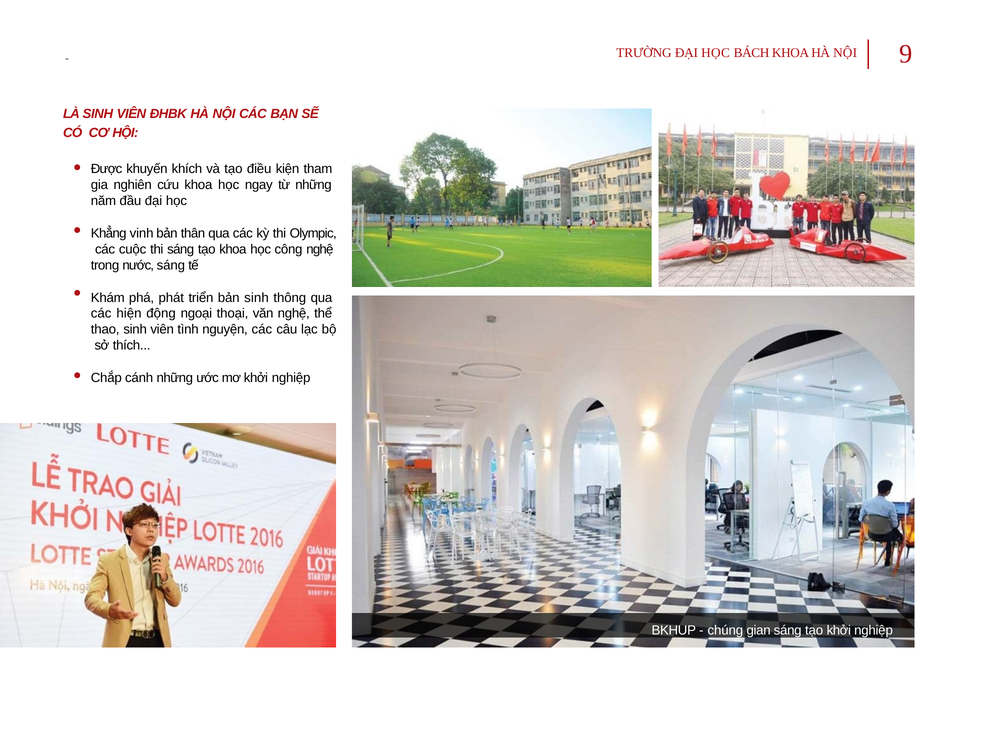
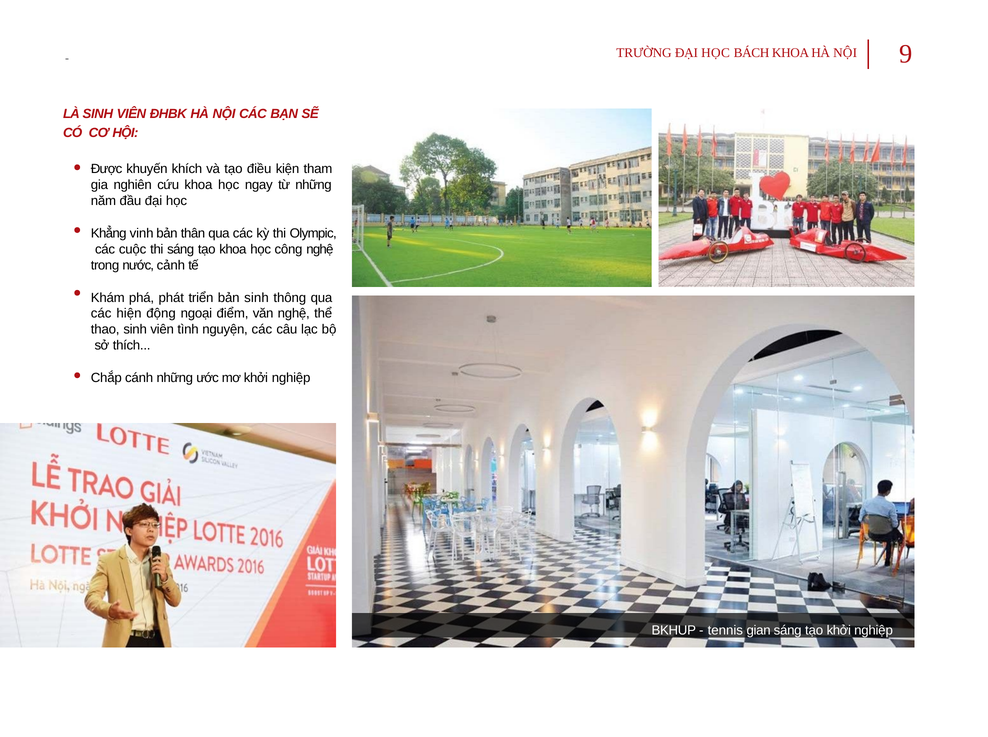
nước sáng: sáng -> cảnh (171, 265)
thoại: thoại -> điểm (233, 313)
chúng: chúng -> tennis (725, 630)
